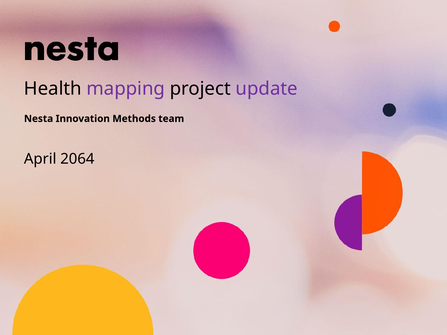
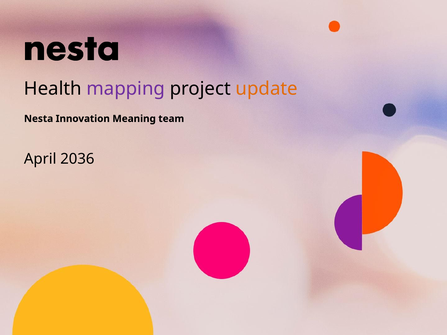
update colour: purple -> orange (267, 89)
Methods: Methods -> Meaning (134, 119)
2064: 2064 -> 2036 (77, 159)
